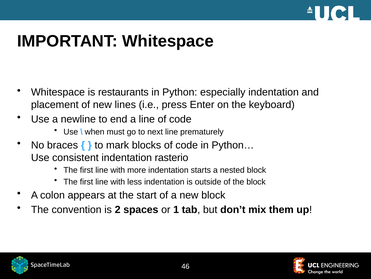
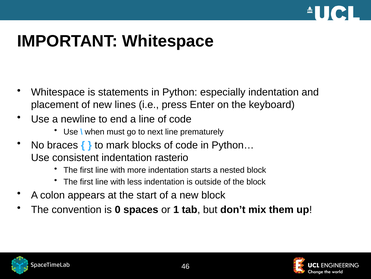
restaurants: restaurants -> statements (123, 92)
2: 2 -> 0 (118, 209)
